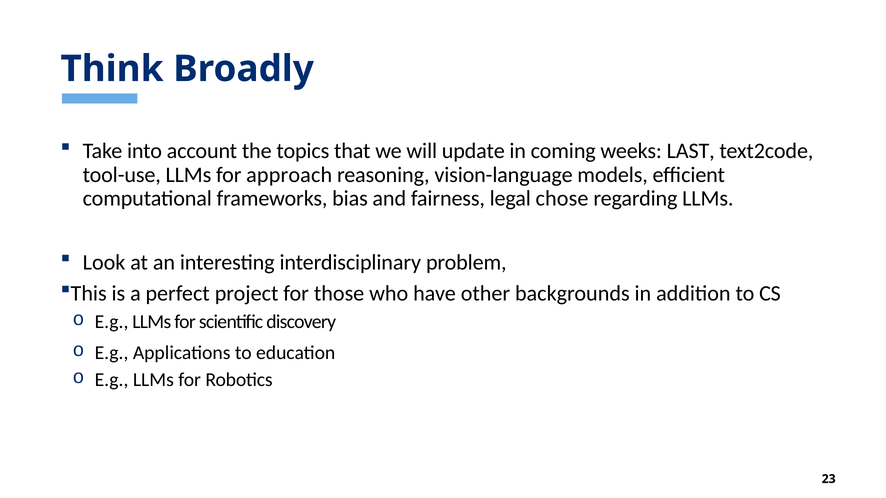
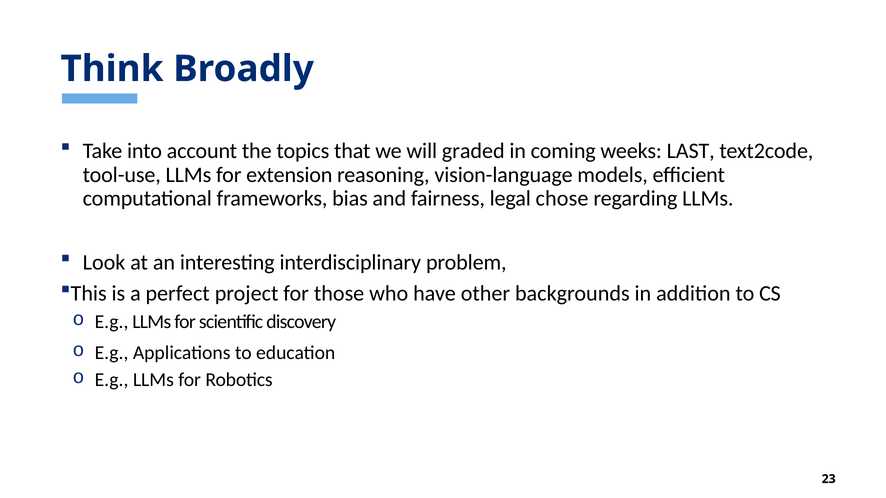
update: update -> graded (473, 151)
approach: approach -> extension (289, 175)
